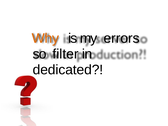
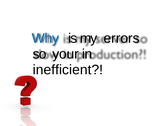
Why colour: orange -> blue (45, 38)
filter: filter -> your (66, 54)
dedicated: dedicated -> inefficient (68, 70)
